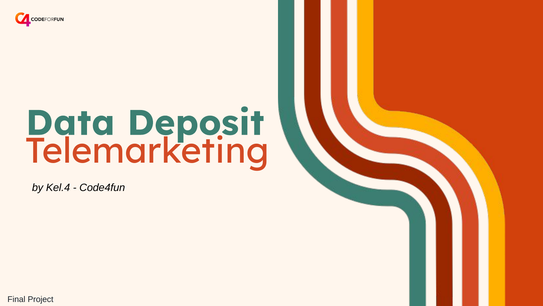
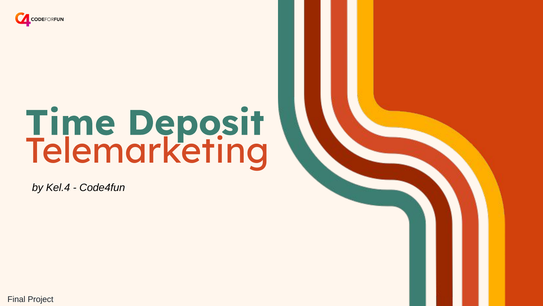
Data: Data -> Time (70, 123)
